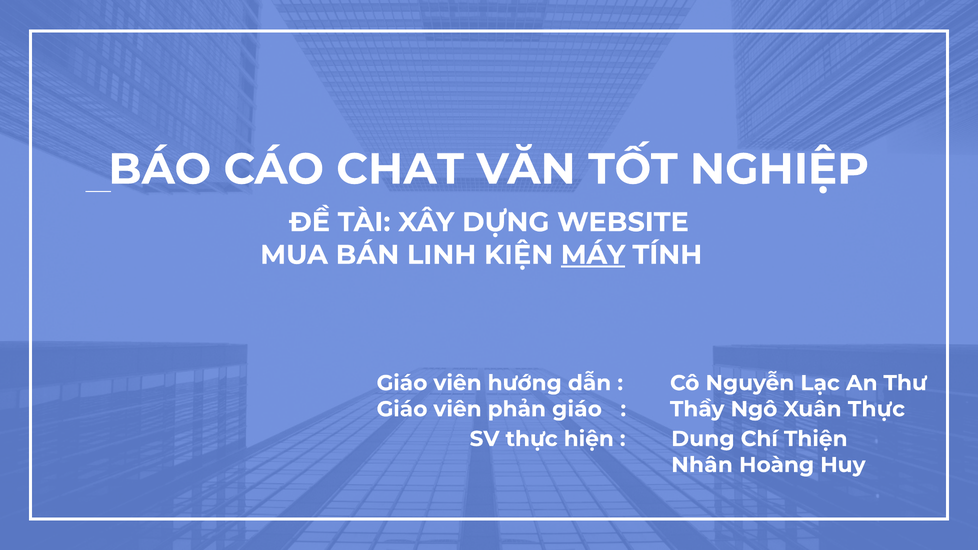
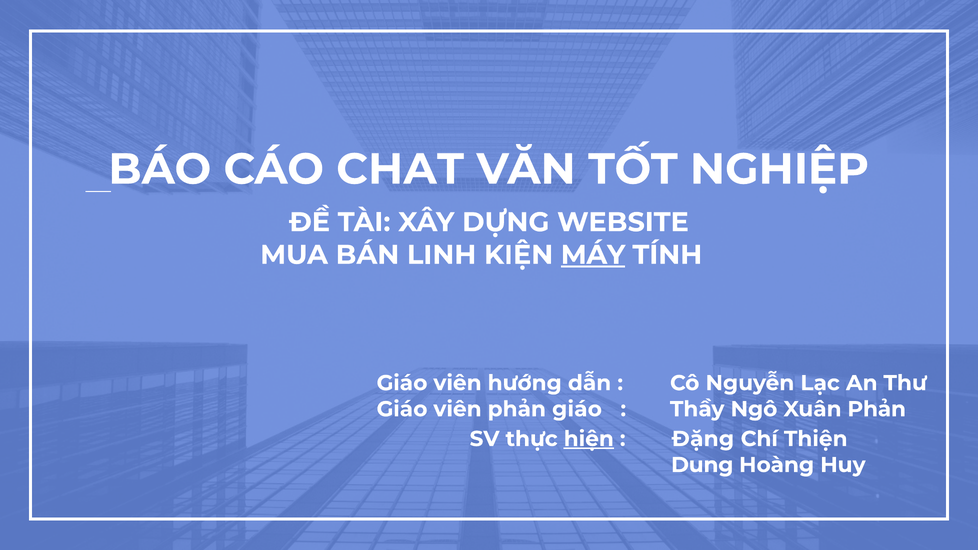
Xuân Thực: Thực -> Phản (877, 409)
hiện underline: none -> present (589, 439)
Dung: Dung -> Đặng (703, 439)
Nhân: Nhân -> Dung (702, 465)
